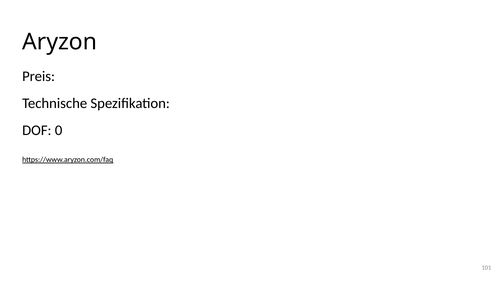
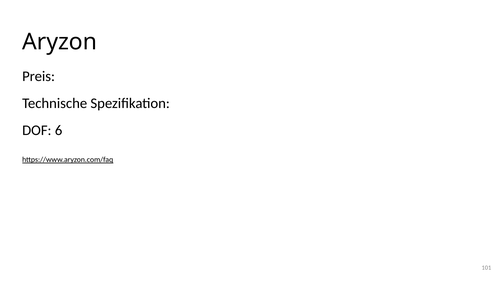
0: 0 -> 6 (59, 130)
